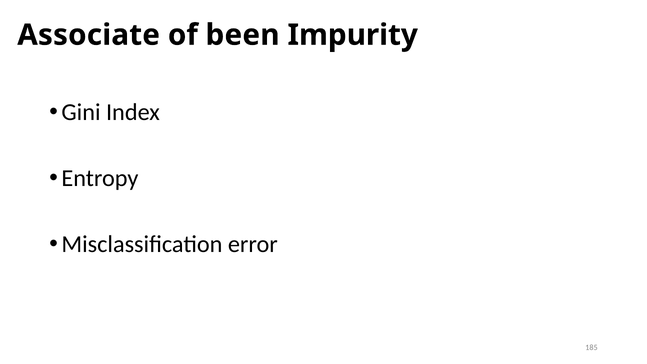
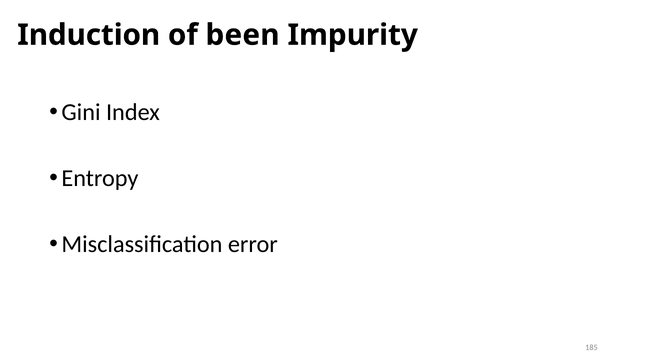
Associate: Associate -> Induction (89, 35)
